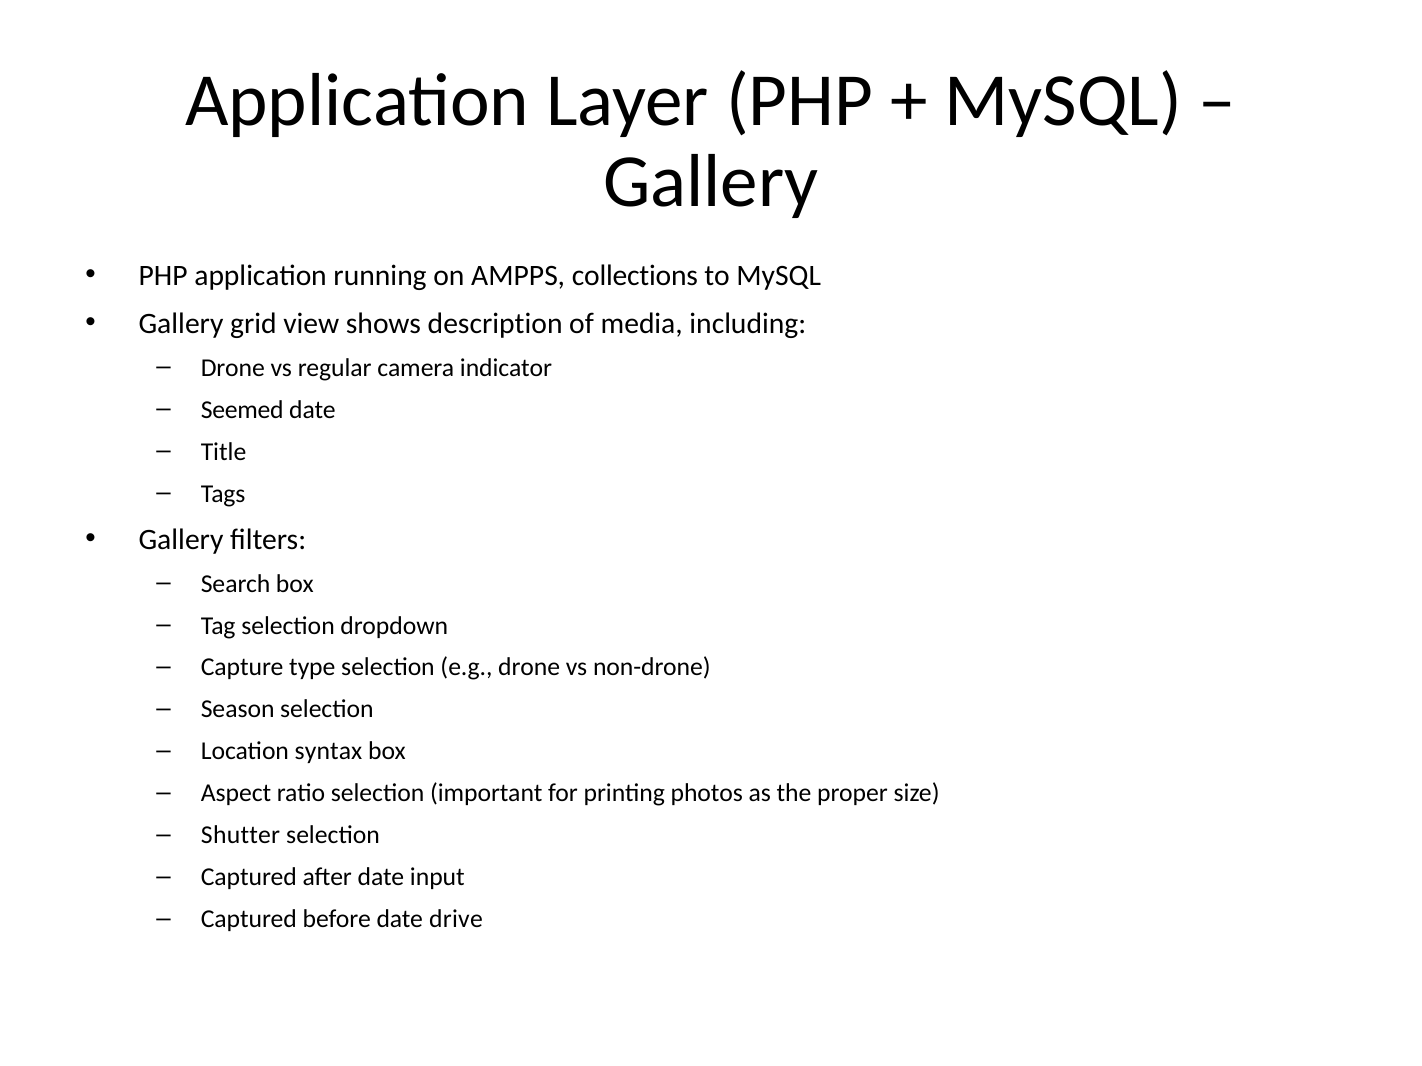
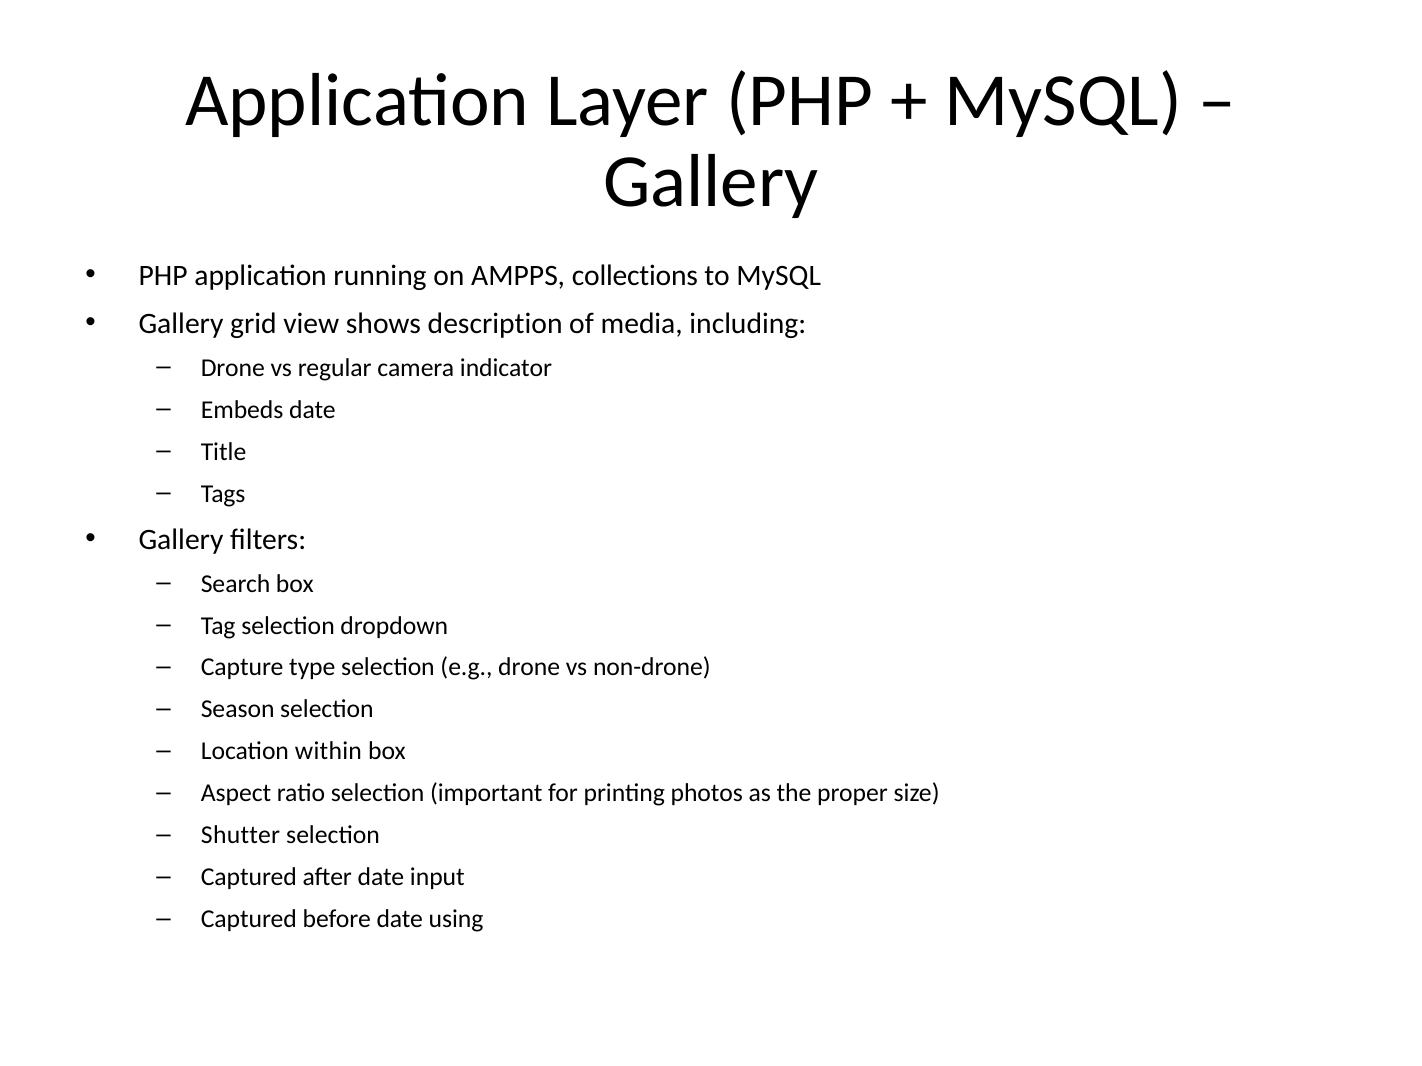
Seemed: Seemed -> Embeds (242, 410)
syntax: syntax -> within (328, 752)
drive: drive -> using (456, 919)
